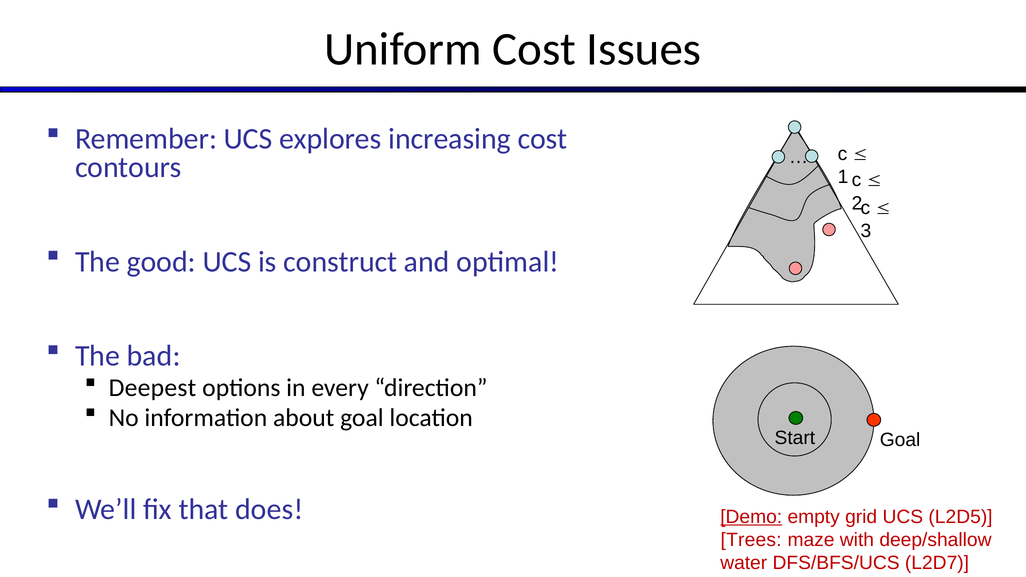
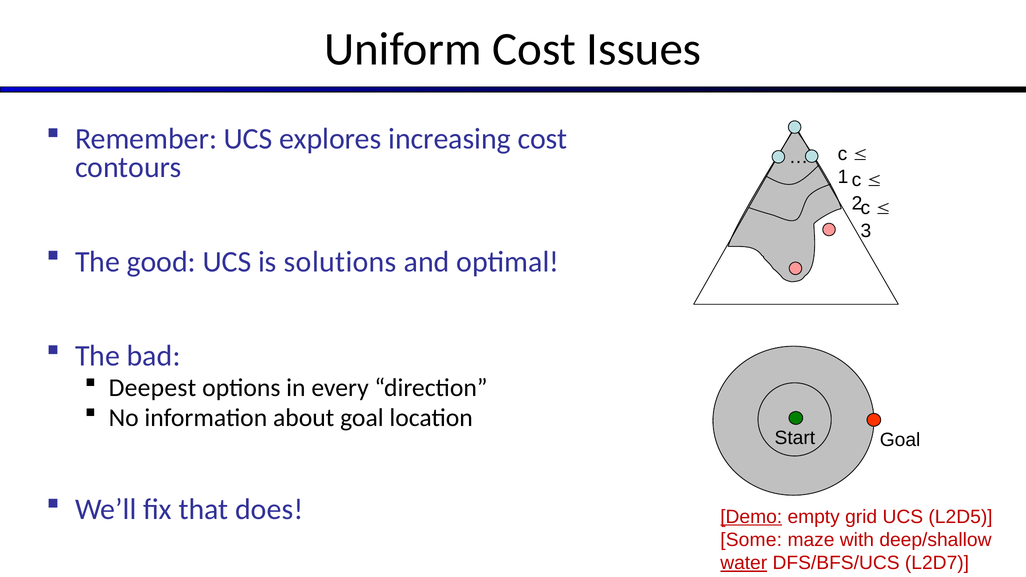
construct: construct -> solutions (340, 262)
Trees: Trees -> Some (751, 540)
water underline: none -> present (744, 563)
